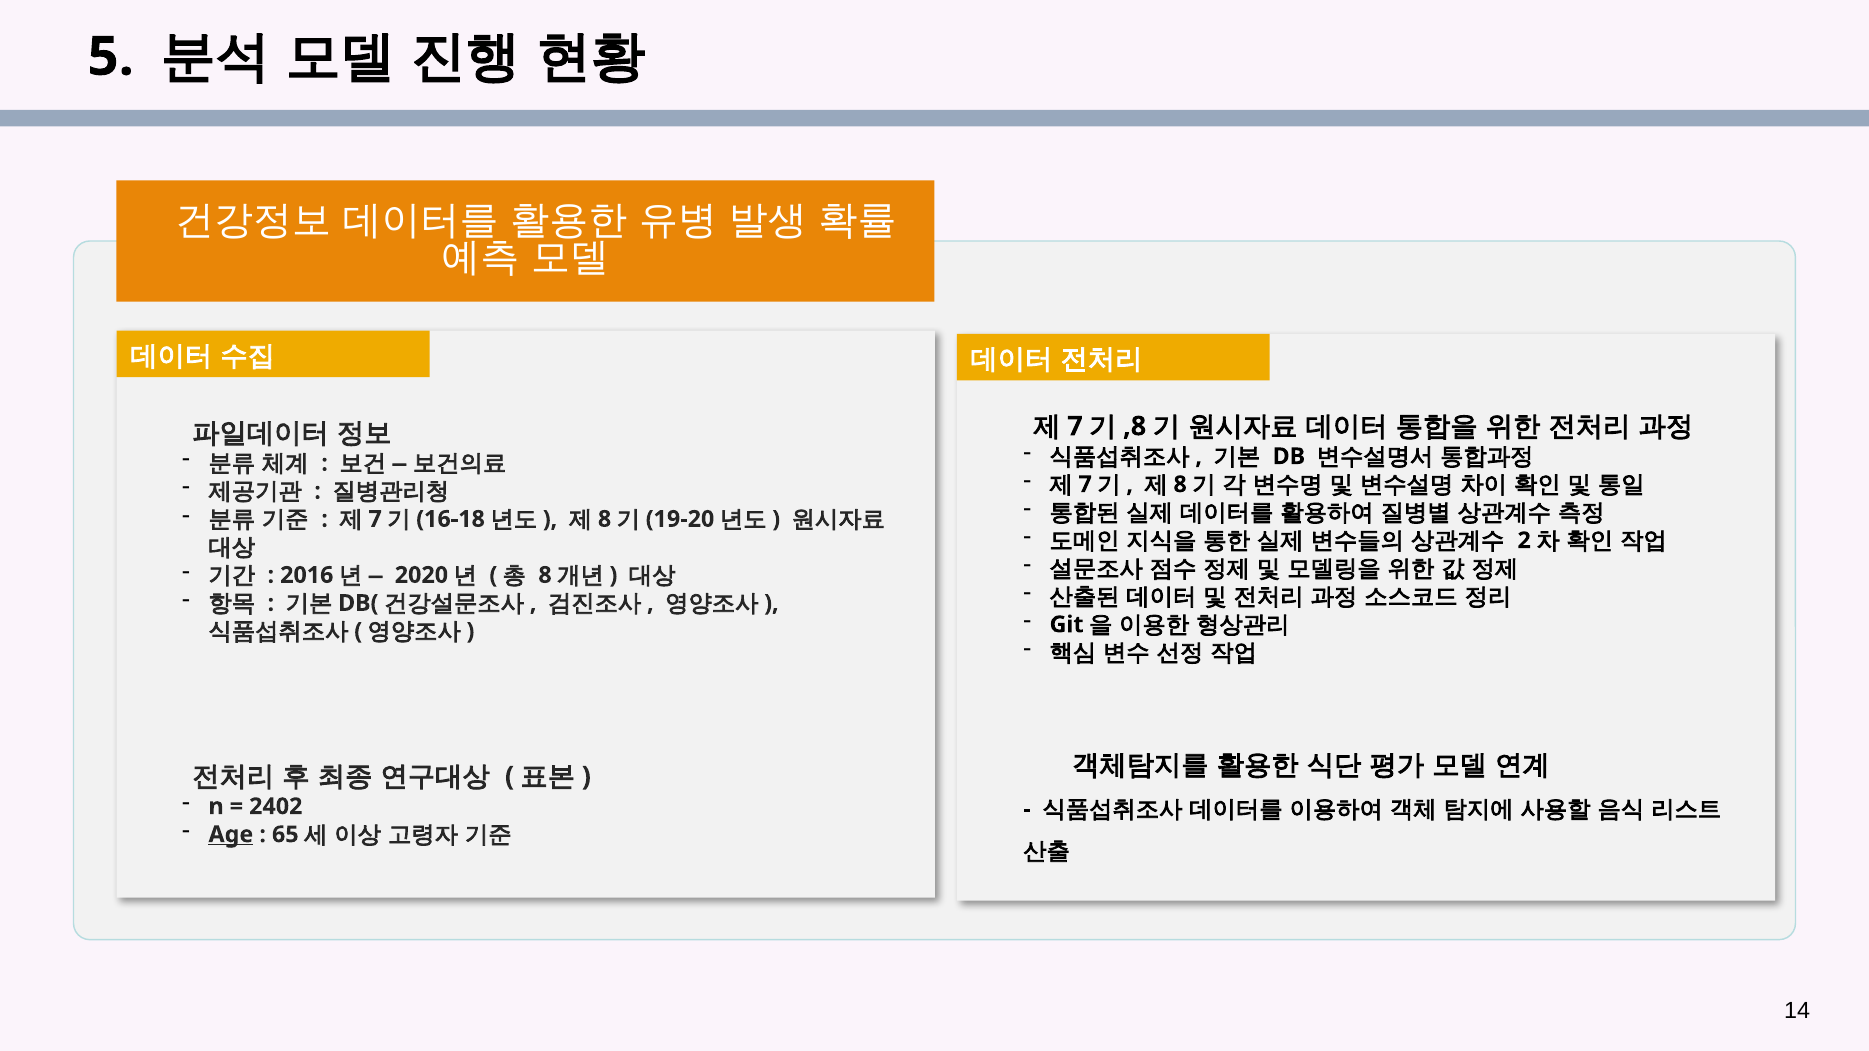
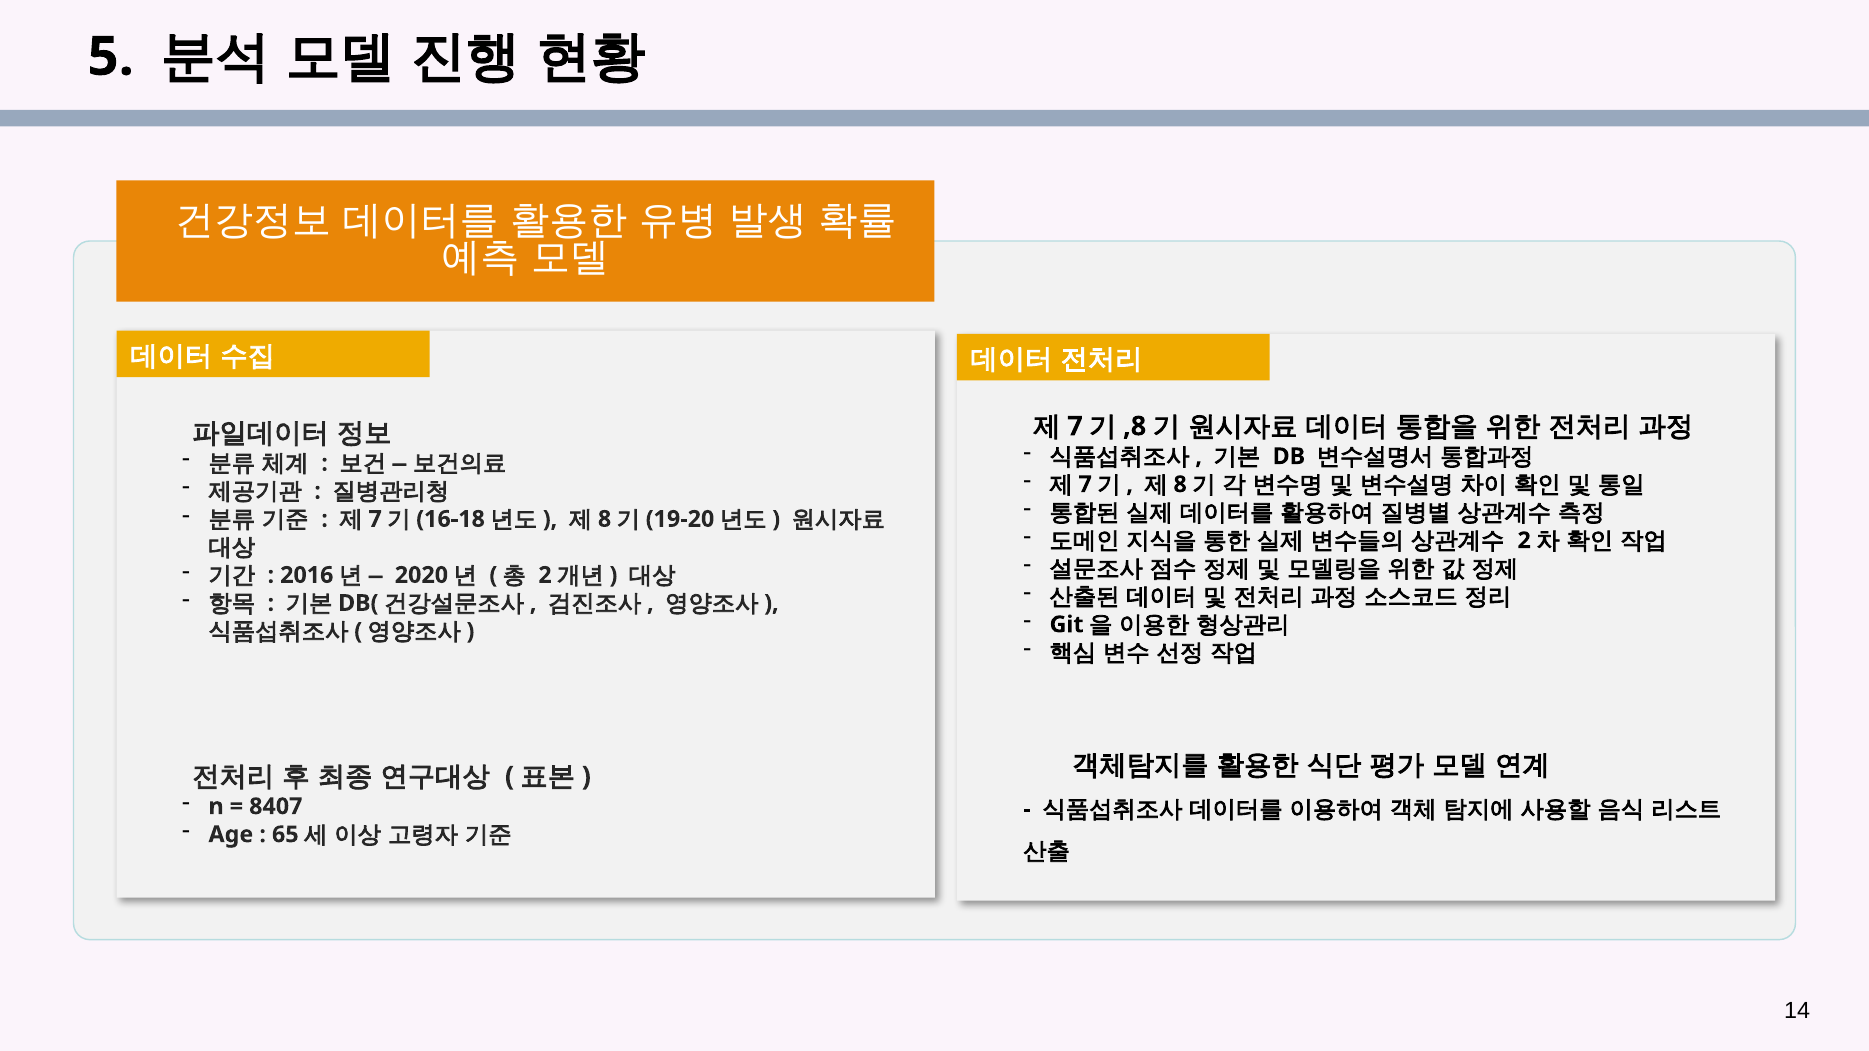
8: 8 -> 2 (545, 575)
2402: 2402 -> 8407 (276, 807)
Age underline: present -> none (231, 835)
